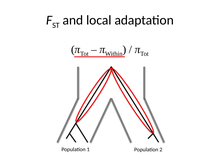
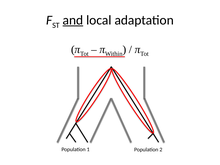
and underline: none -> present (73, 20)
